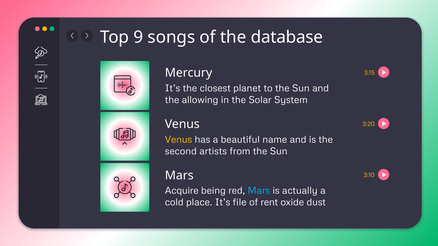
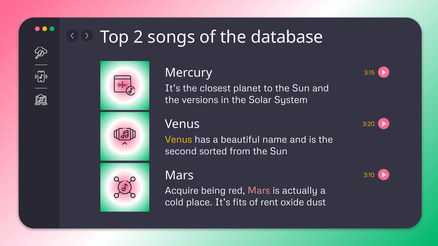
9: 9 -> 2 (138, 37)
allowing: allowing -> versions (200, 100)
artists: artists -> sorted (213, 151)
Mars colour: light blue -> pink (259, 191)
file: file -> fits (240, 203)
